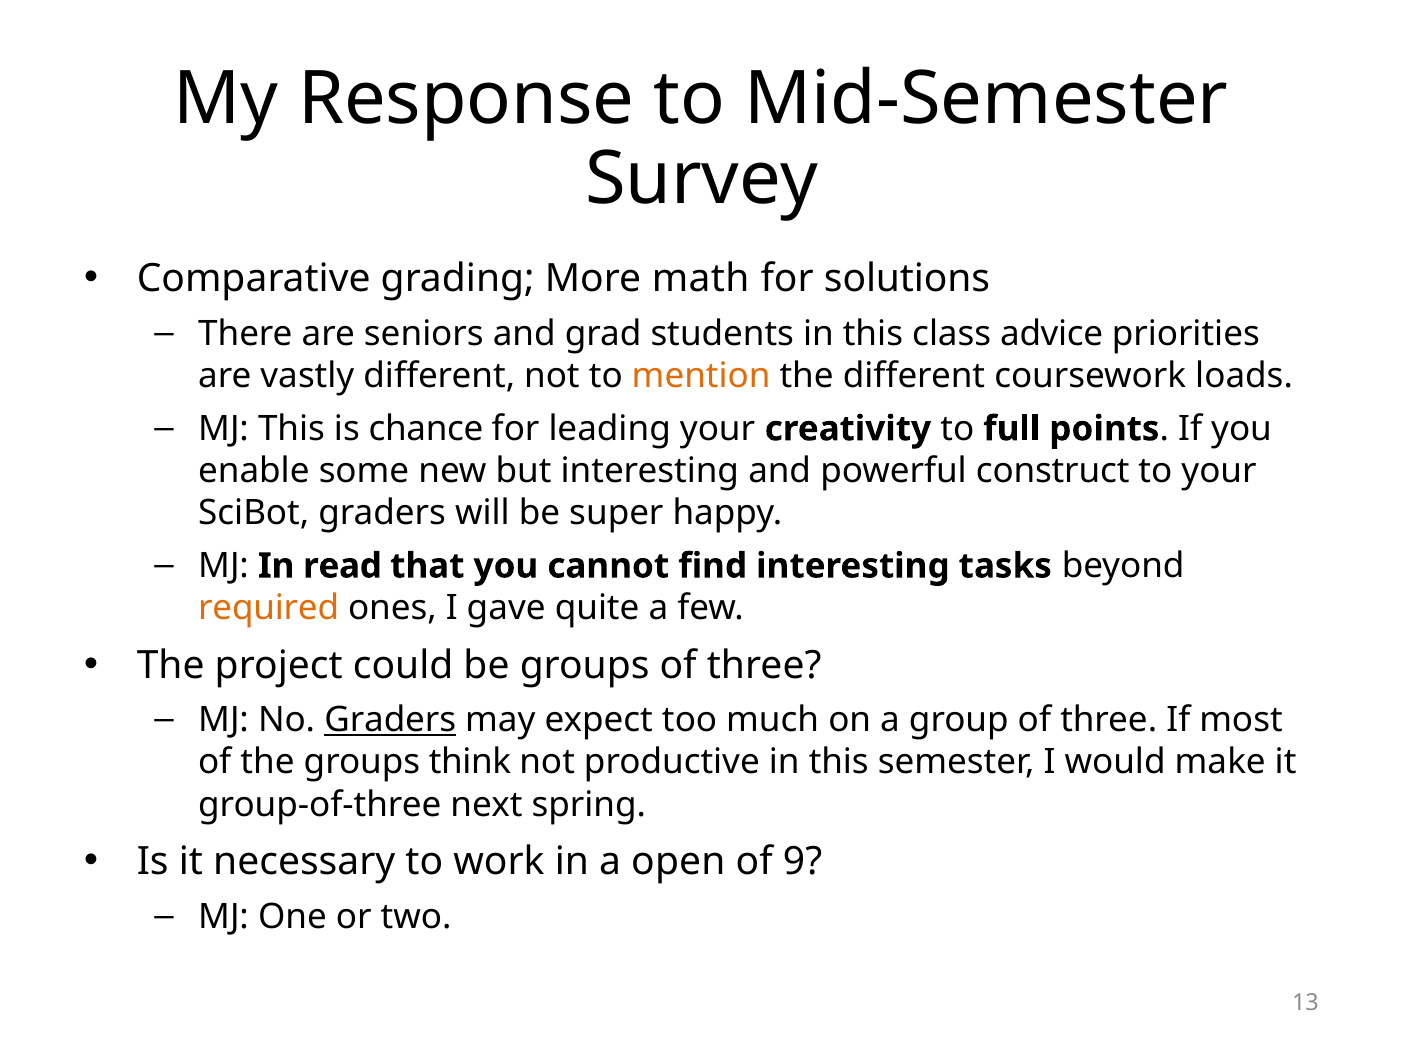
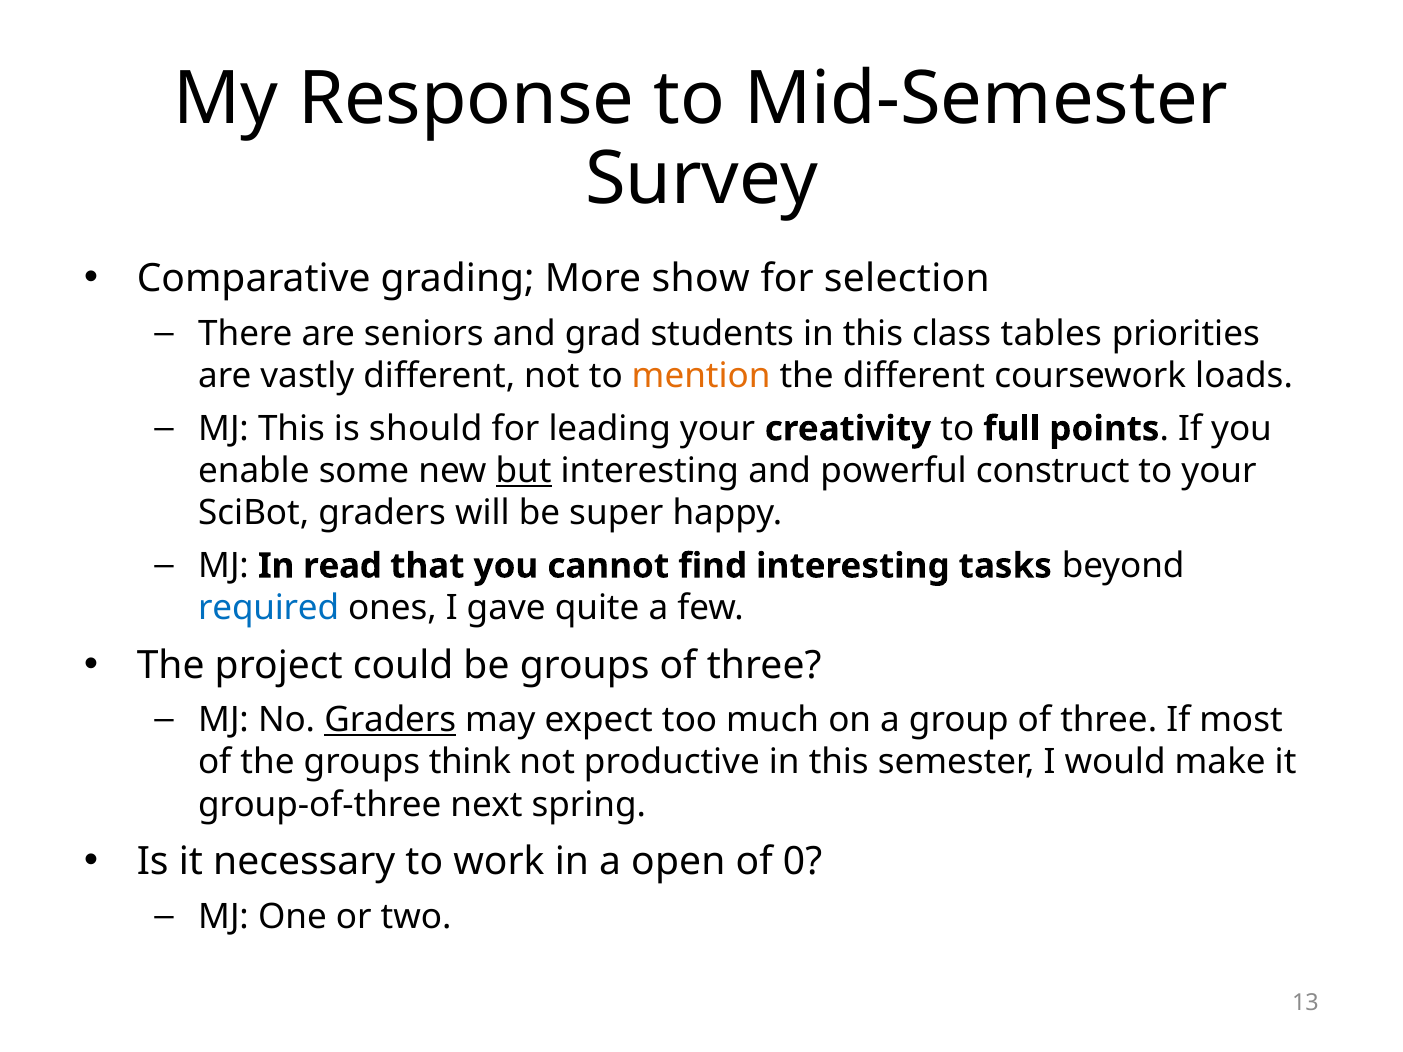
math: math -> show (701, 279)
solutions: solutions -> selection (907, 279)
advice: advice -> tables (1051, 334)
chance: chance -> should (426, 429)
but underline: none -> present (524, 471)
required colour: orange -> blue (269, 608)
9: 9 -> 0 (803, 862)
